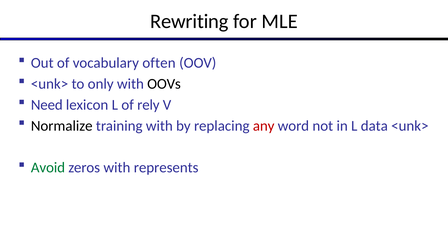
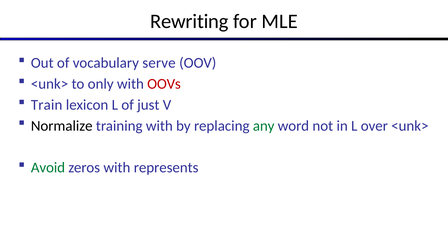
often: often -> serve (159, 63)
OOVs colour: black -> red (164, 84)
Need: Need -> Train (47, 105)
rely: rely -> just (148, 105)
any colour: red -> green (264, 126)
data: data -> over (374, 126)
